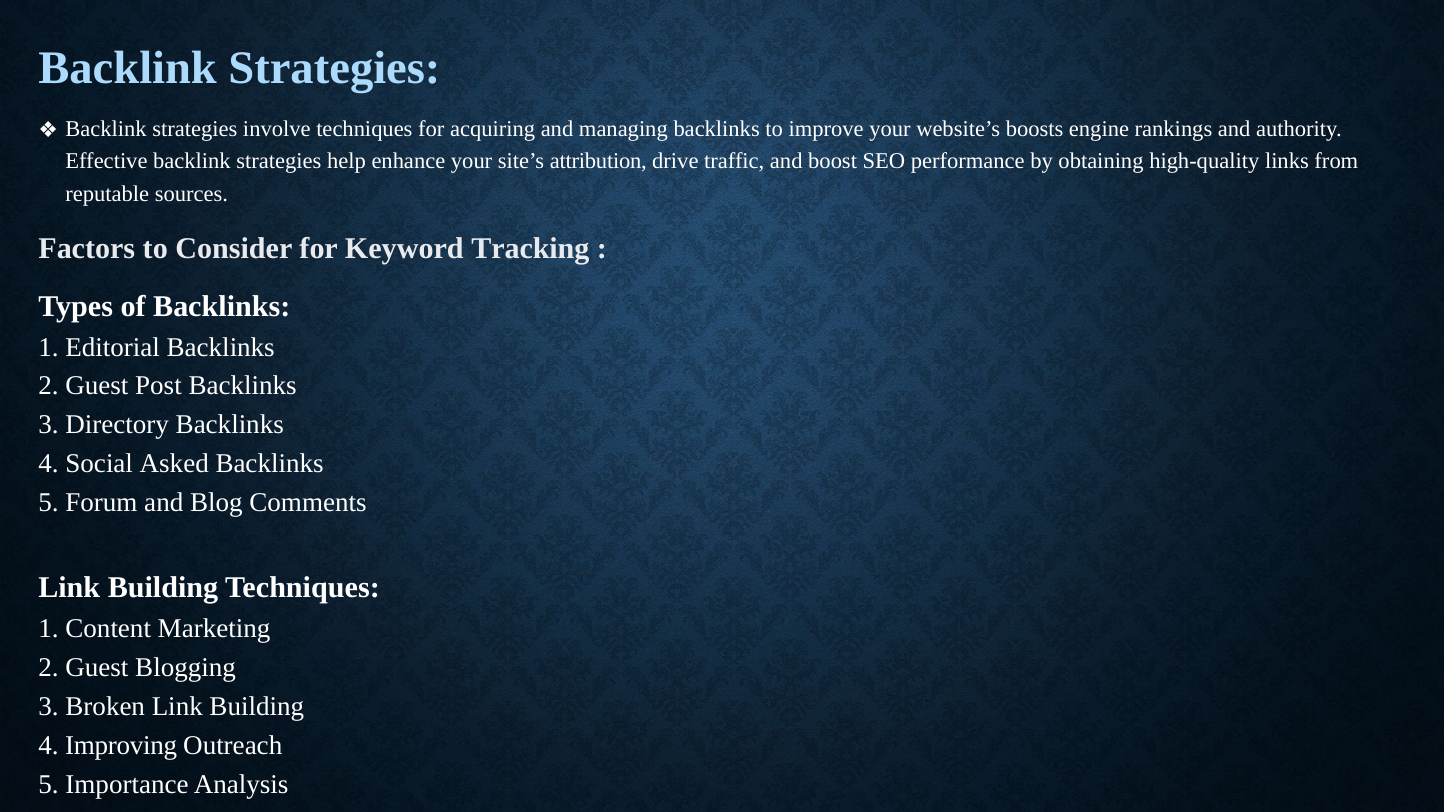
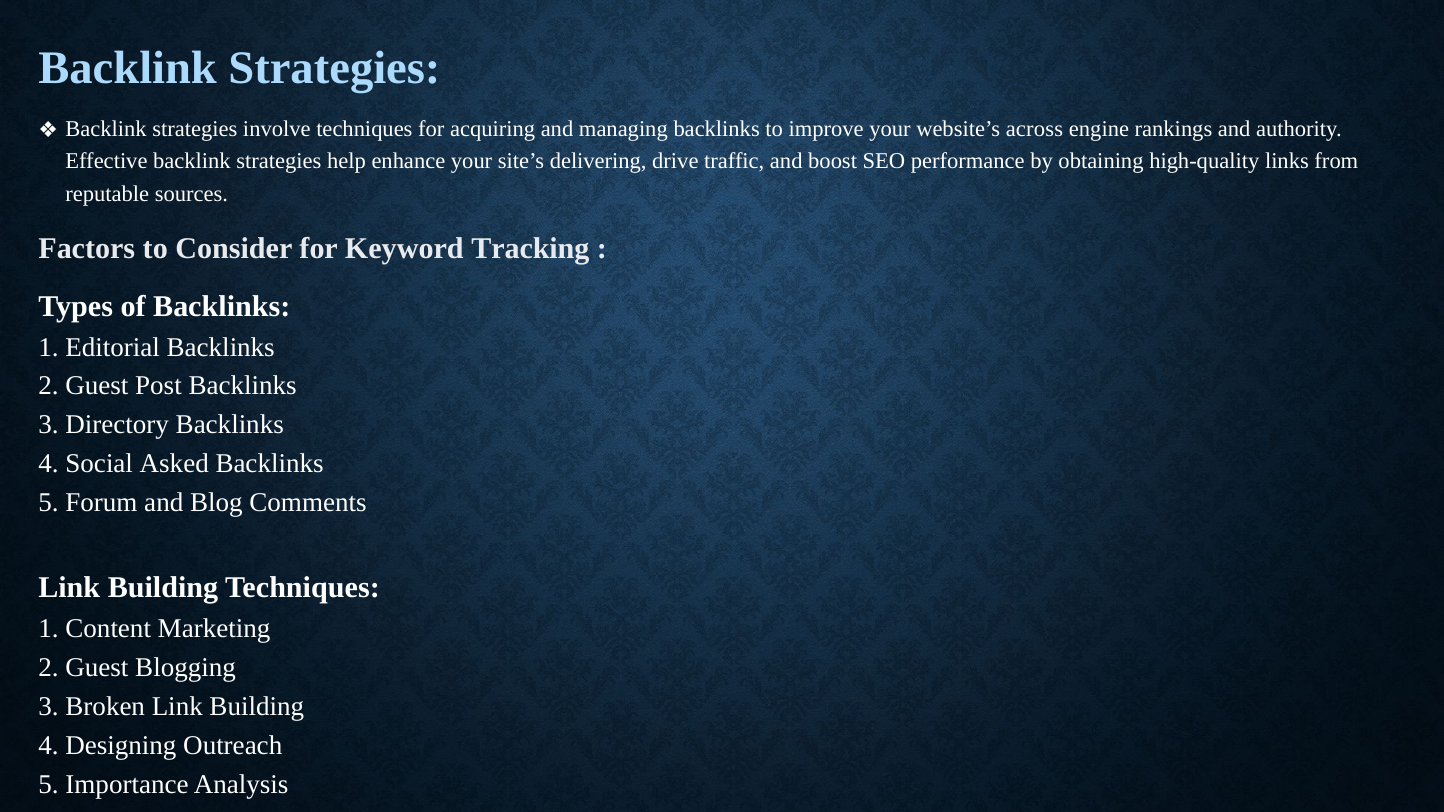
boosts: boosts -> across (1034, 129)
attribution: attribution -> delivering (598, 161)
Improving: Improving -> Designing (121, 746)
